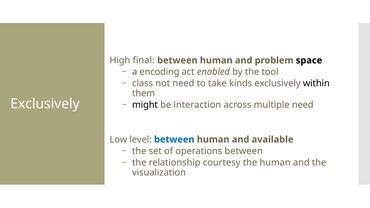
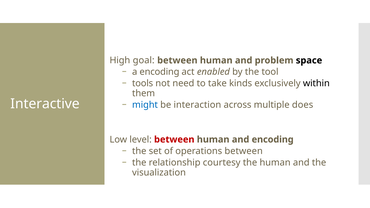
final: final -> goal (144, 60)
class: class -> tools (143, 83)
Exclusively: Exclusively -> Interactive (45, 104)
might colour: black -> blue (145, 105)
multiple need: need -> does (303, 105)
between colour: blue -> red (174, 140)
and available: available -> encoding (273, 140)
